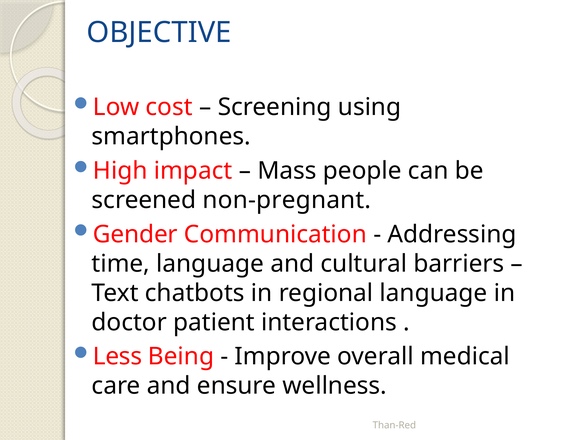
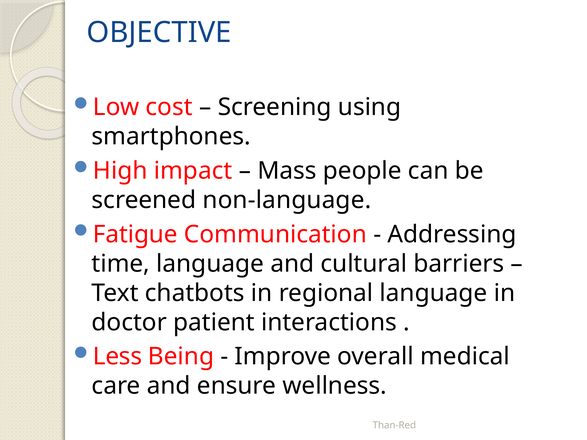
non-pregnant: non-pregnant -> non-language (287, 200)
Gender: Gender -> Fatigue (135, 234)
